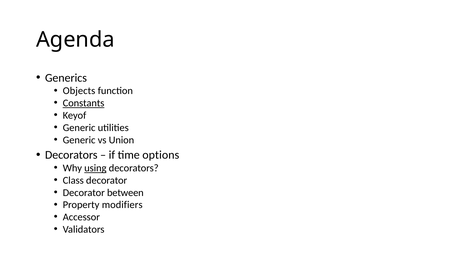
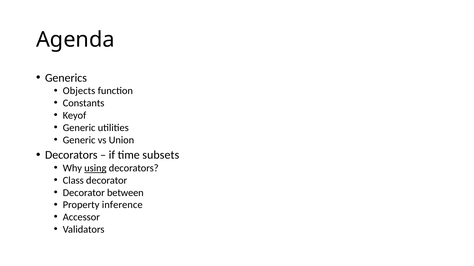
Constants underline: present -> none (84, 103)
options: options -> subsets (161, 155)
modifiers: modifiers -> inference (122, 205)
